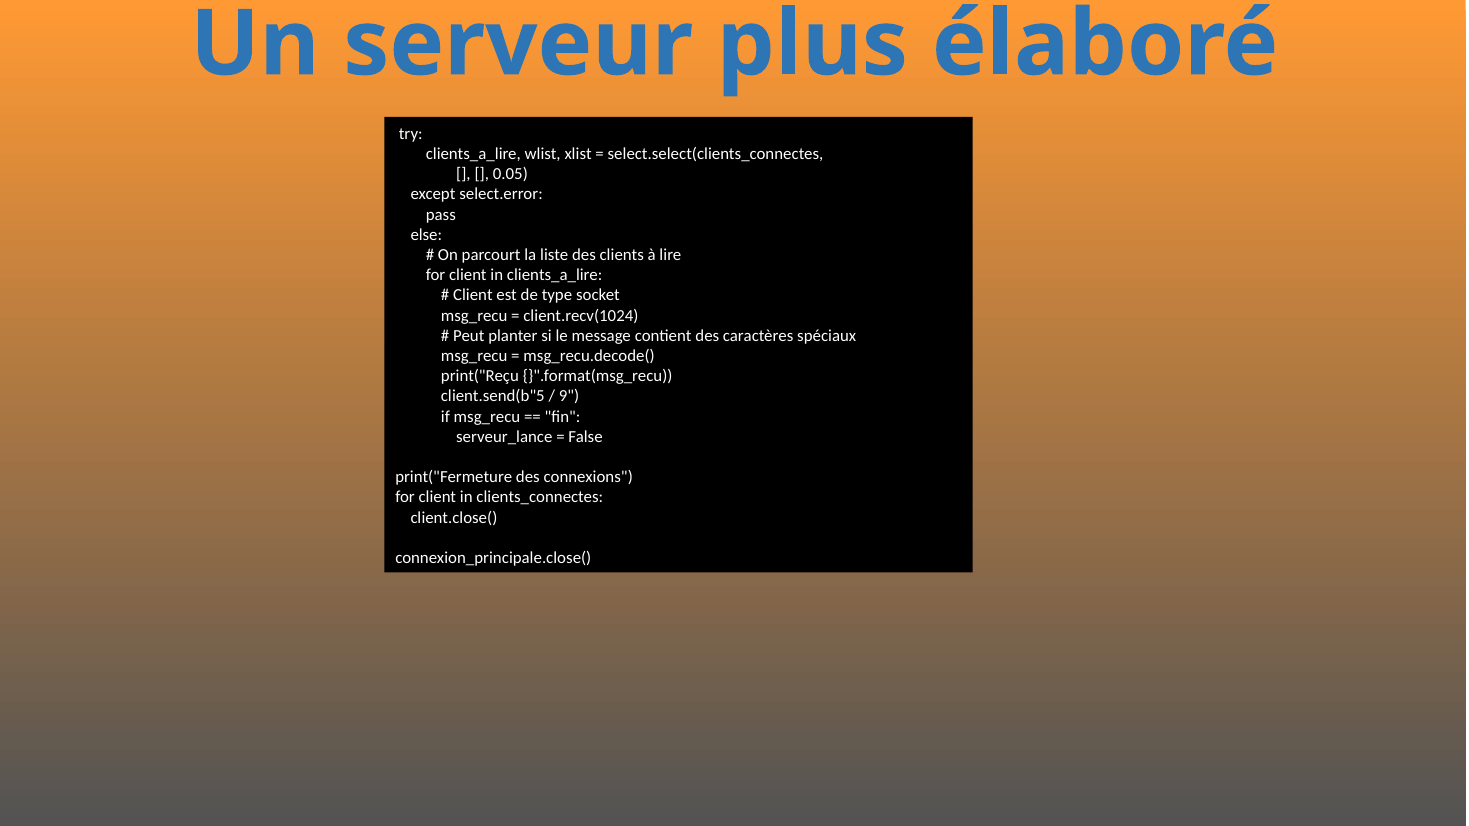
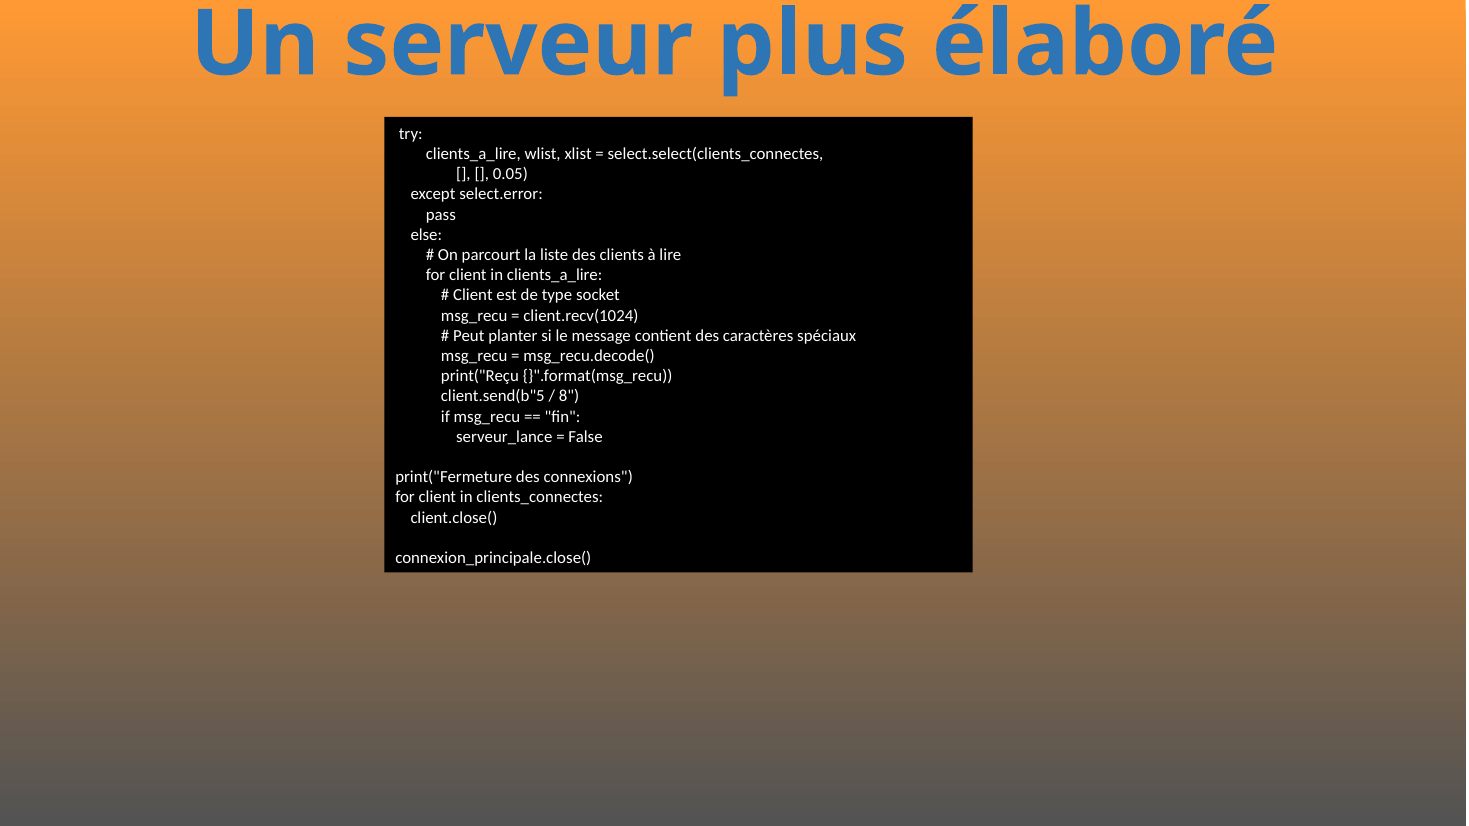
9: 9 -> 8 (569, 396)
